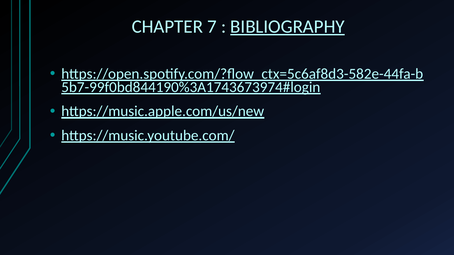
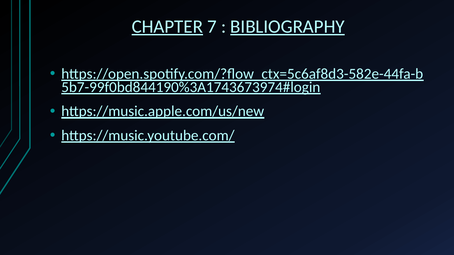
CHAPTER underline: none -> present (167, 27)
